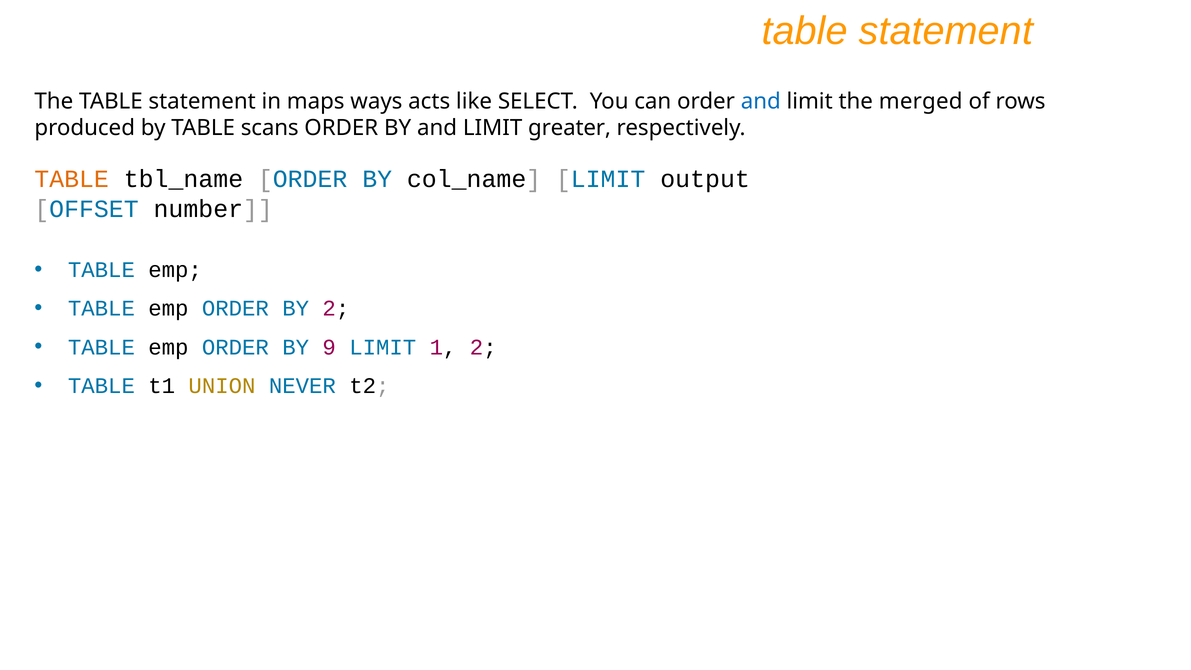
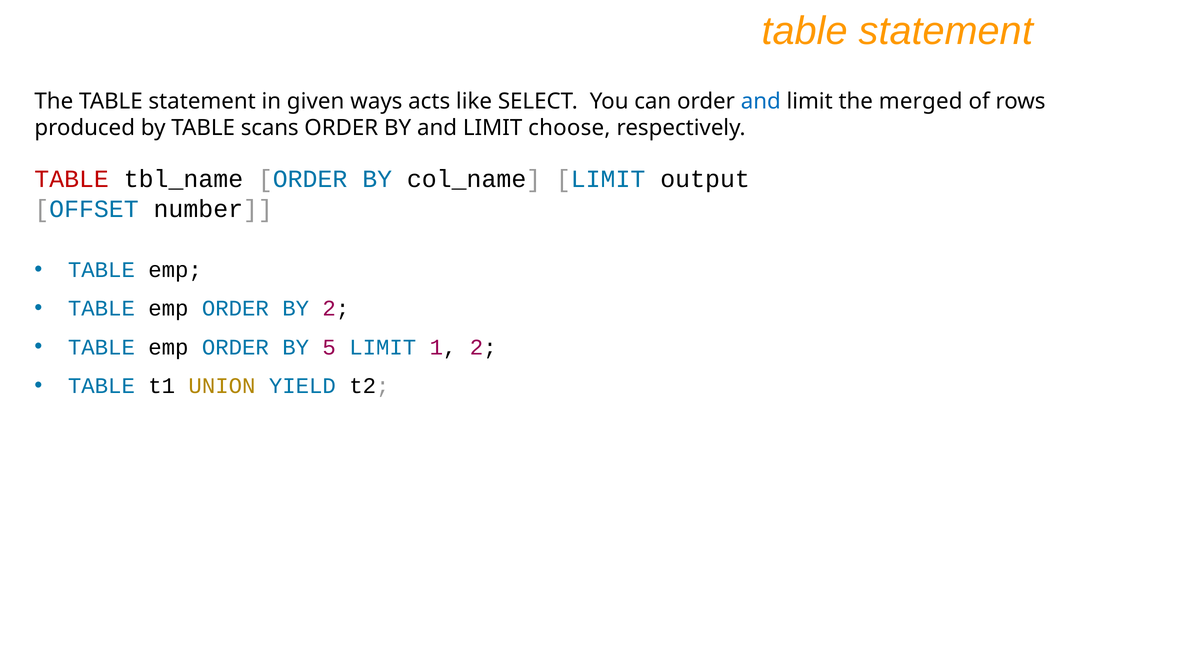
maps: maps -> given (316, 101)
greater: greater -> choose (569, 128)
TABLE colour: orange -> red (72, 179)
9: 9 -> 5 (329, 347)
NEVER: NEVER -> YIELD (302, 386)
